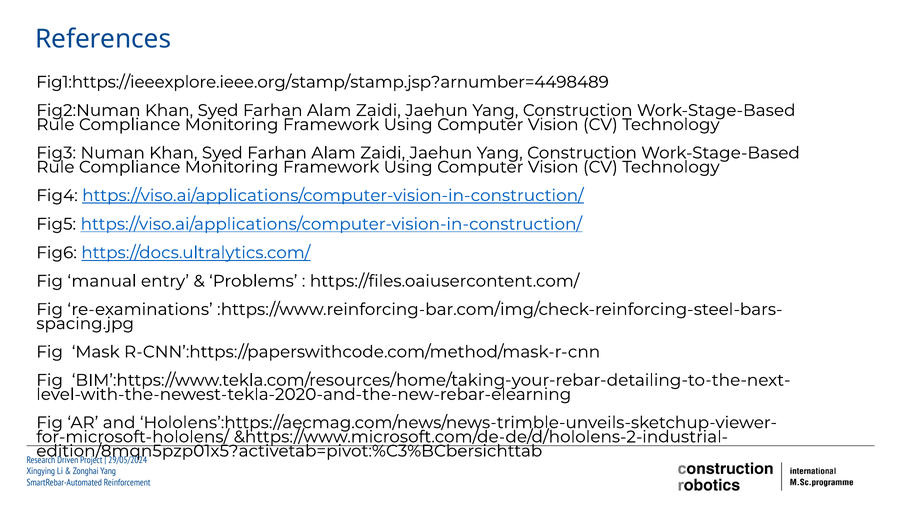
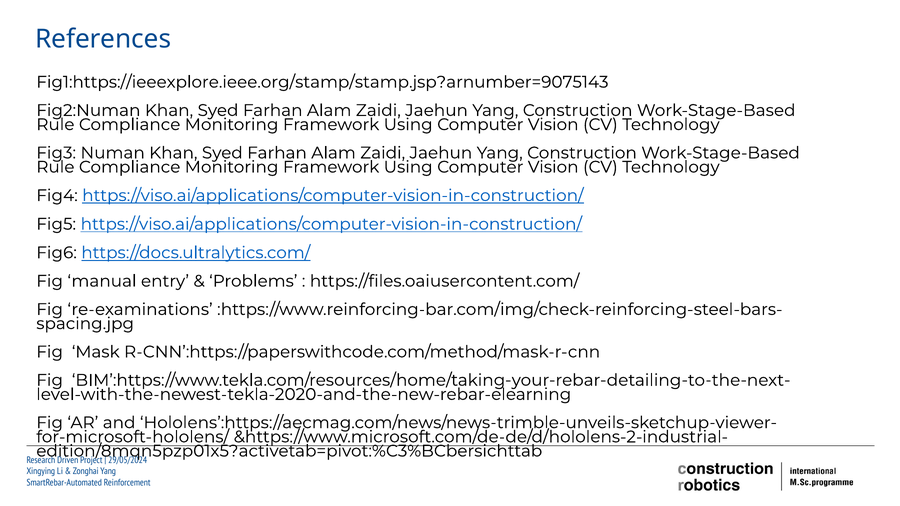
Fig1:https://ieeexplore.ieee.org/stamp/stamp.jsp?arnumber=4498489: Fig1:https://ieeexplore.ieee.org/stamp/stamp.jsp?arnumber=4498489 -> Fig1:https://ieeexplore.ieee.org/stamp/stamp.jsp?arnumber=9075143 (322, 82)
